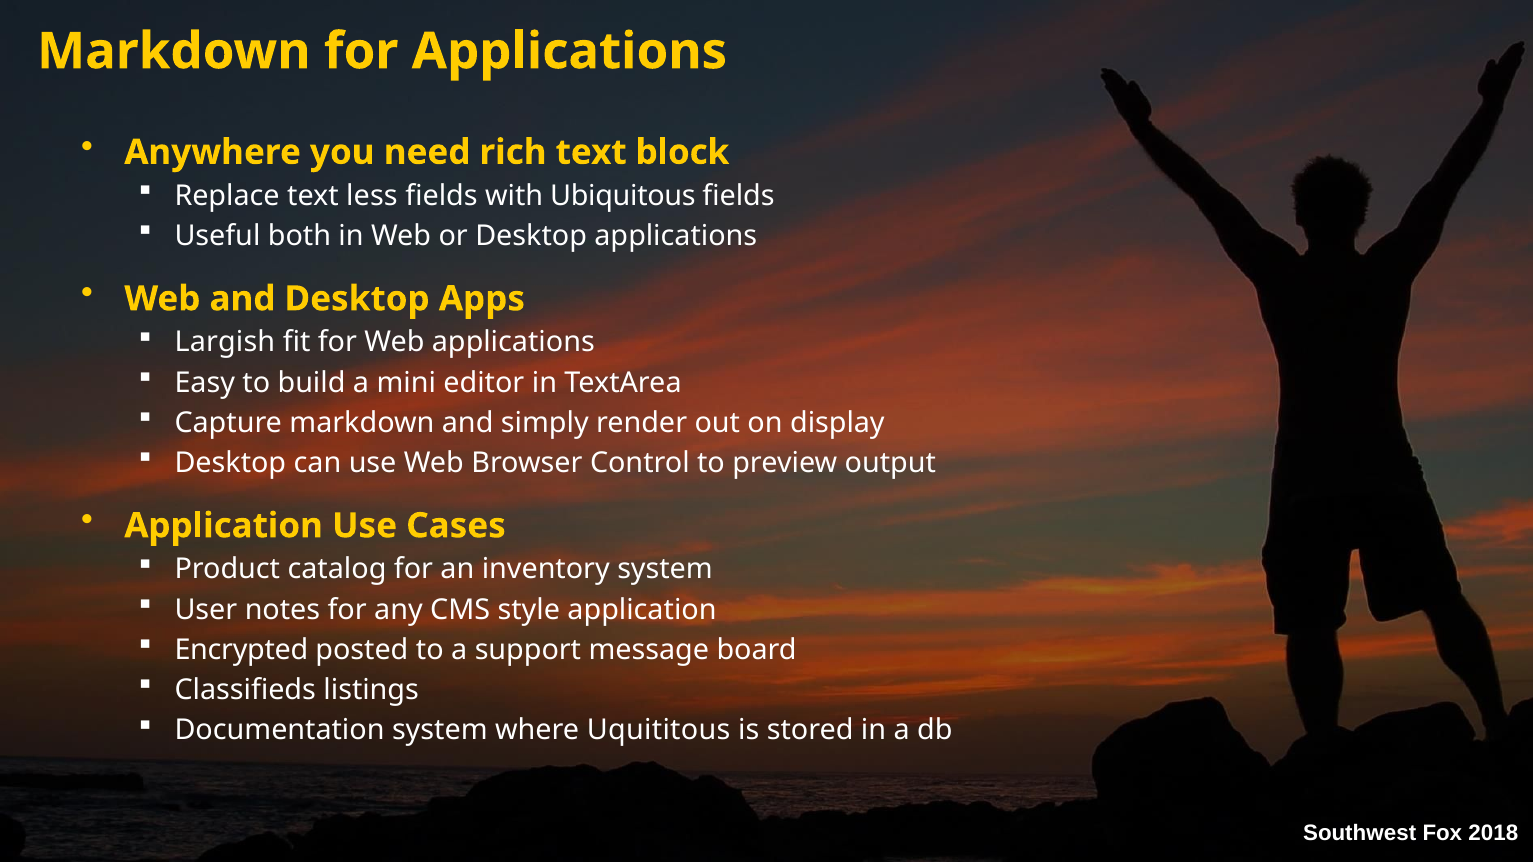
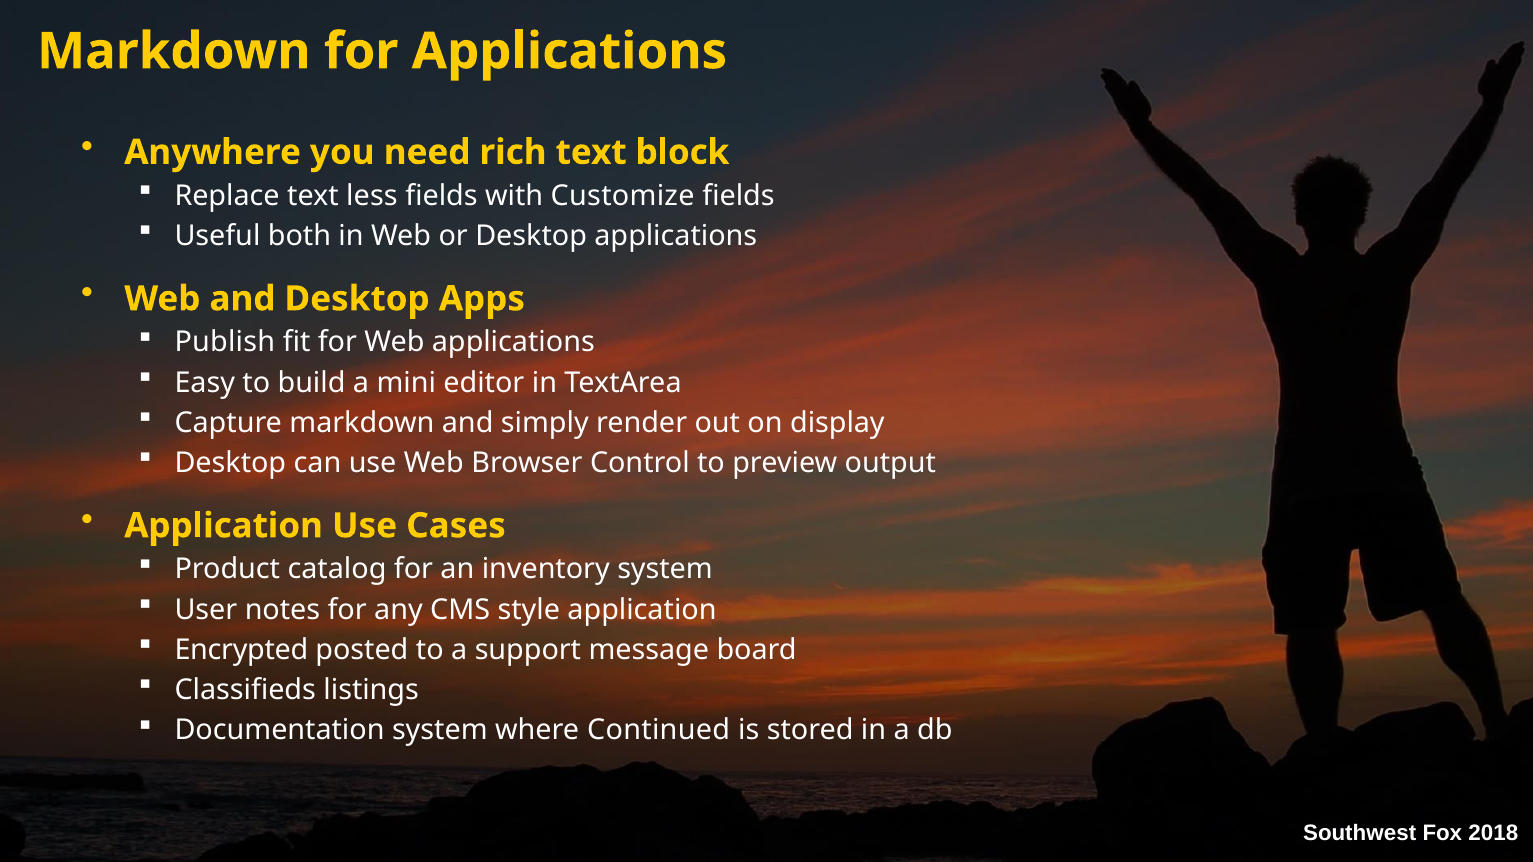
Ubiquitous: Ubiquitous -> Customize (623, 196)
Largish: Largish -> Publish (225, 342)
Uquititous: Uquititous -> Continued (659, 731)
